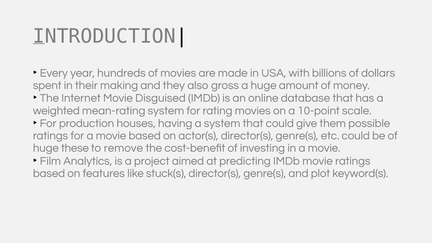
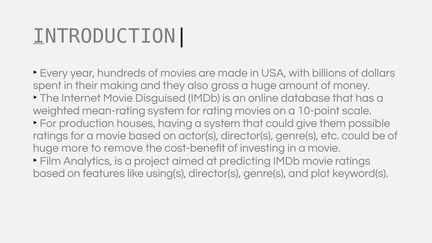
these: these -> more (75, 148)
stuck(s: stuck(s -> using(s (166, 173)
